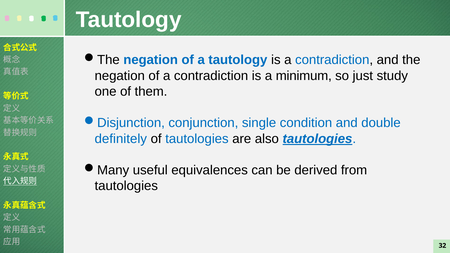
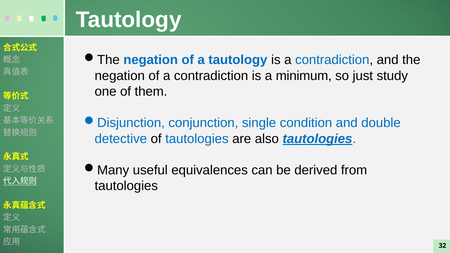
definitely: definitely -> detective (121, 139)
